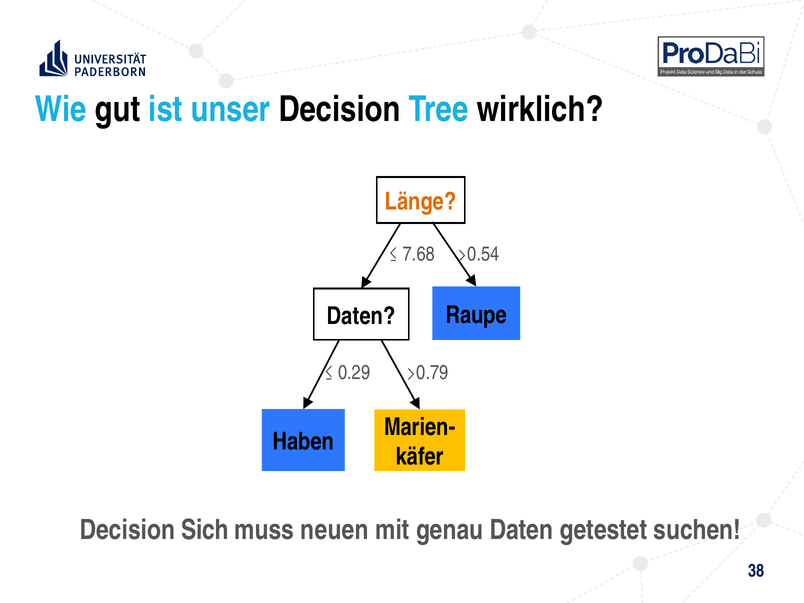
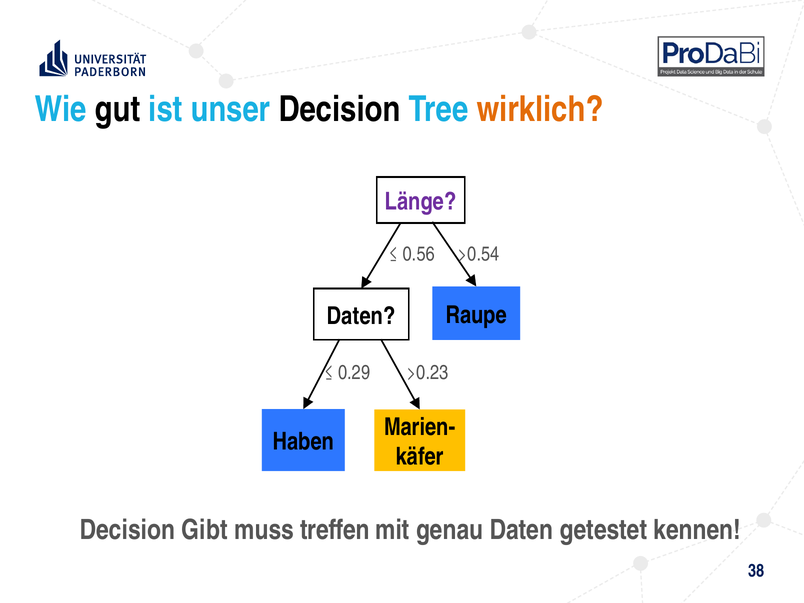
wirklich colour: black -> orange (540, 109)
Länge colour: orange -> purple (421, 202)
7.68: 7.68 -> 0.56 (419, 254)
>0.79: >0.79 -> >0.23 (428, 373)
Sich: Sich -> Gibt (205, 530)
neuen: neuen -> treffen (335, 530)
suchen: suchen -> kennen (697, 530)
